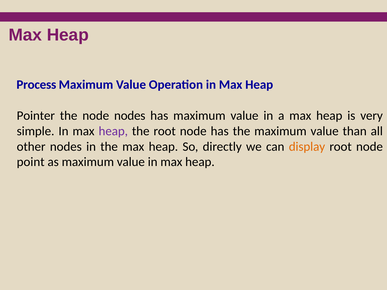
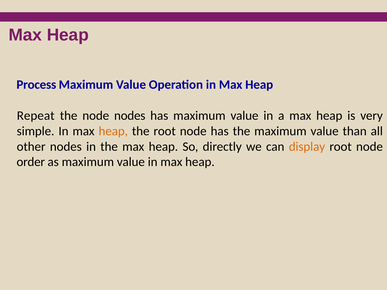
Pointer: Pointer -> Repeat (36, 116)
heap colour: purple -> orange (113, 131)
point: point -> order (31, 162)
